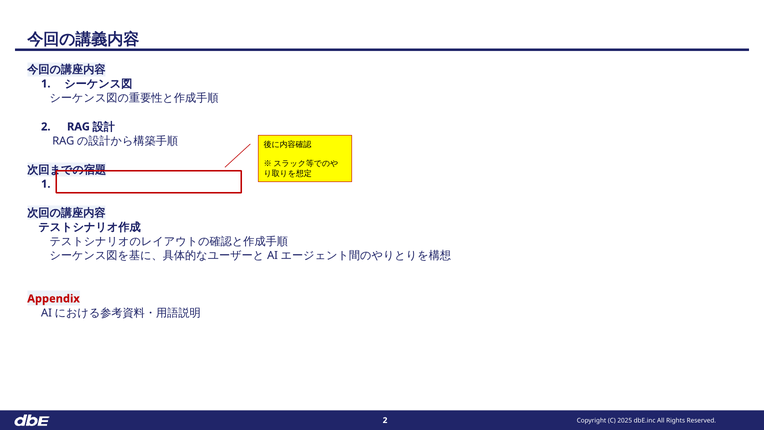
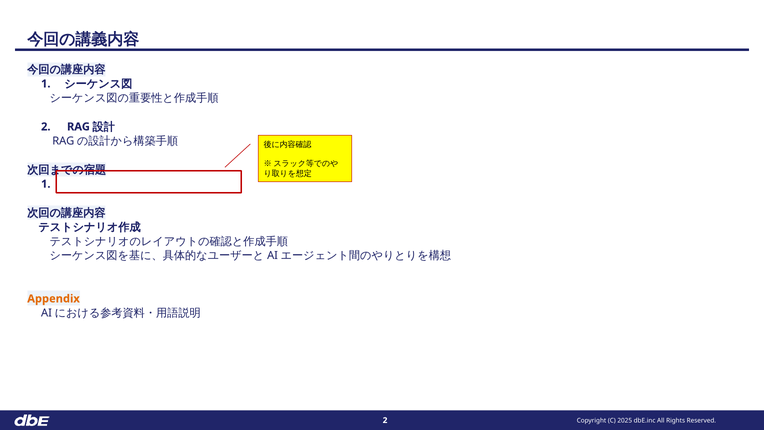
Appendix colour: red -> orange (54, 299)
